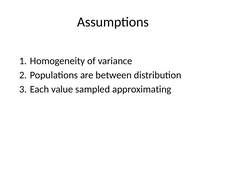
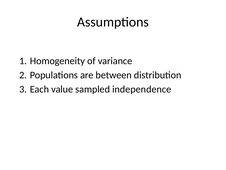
approximating: approximating -> independence (142, 89)
